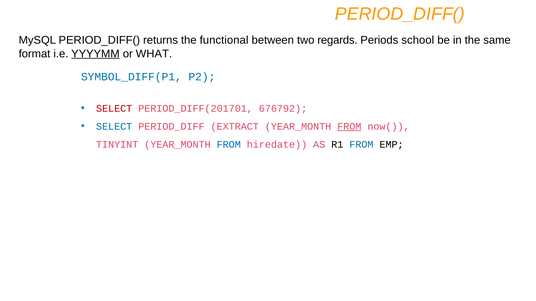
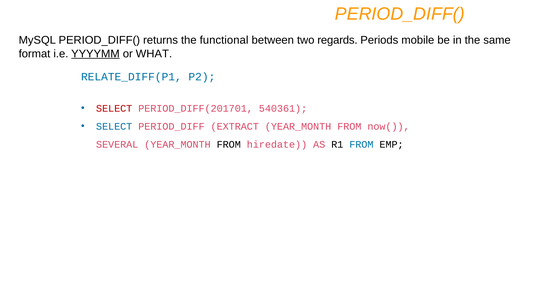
school: school -> mobile (418, 40)
SYMBOL_DIFF(P1: SYMBOL_DIFF(P1 -> RELATE_DIFF(P1 (131, 77)
676792: 676792 -> 540361 (283, 109)
FROM underline: present -> none (349, 127)
TINYINT: TINYINT -> SEVERAL (117, 145)
FROM colour: blue -> black (229, 145)
